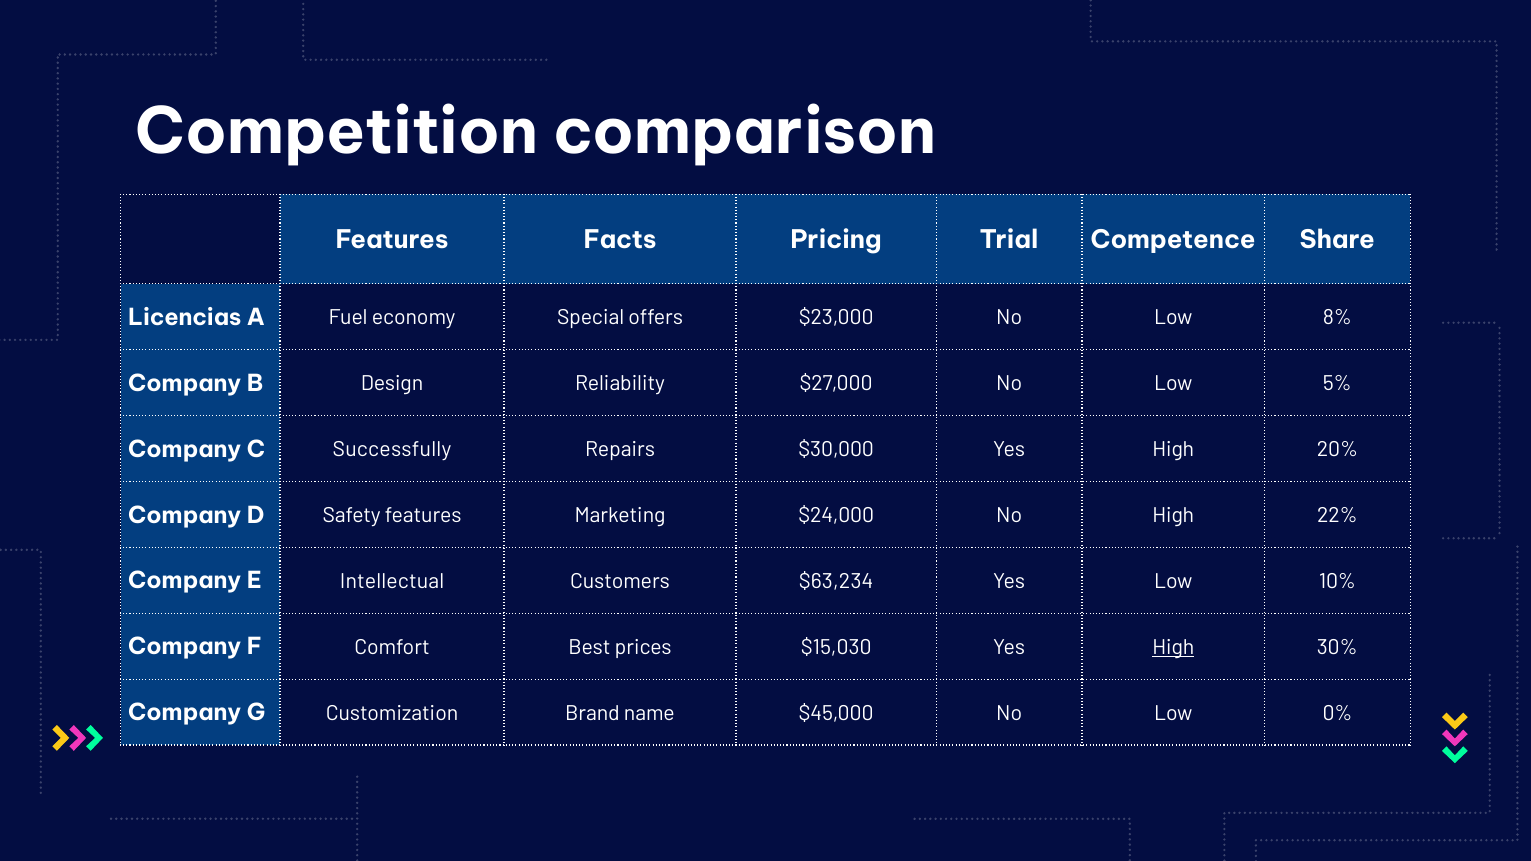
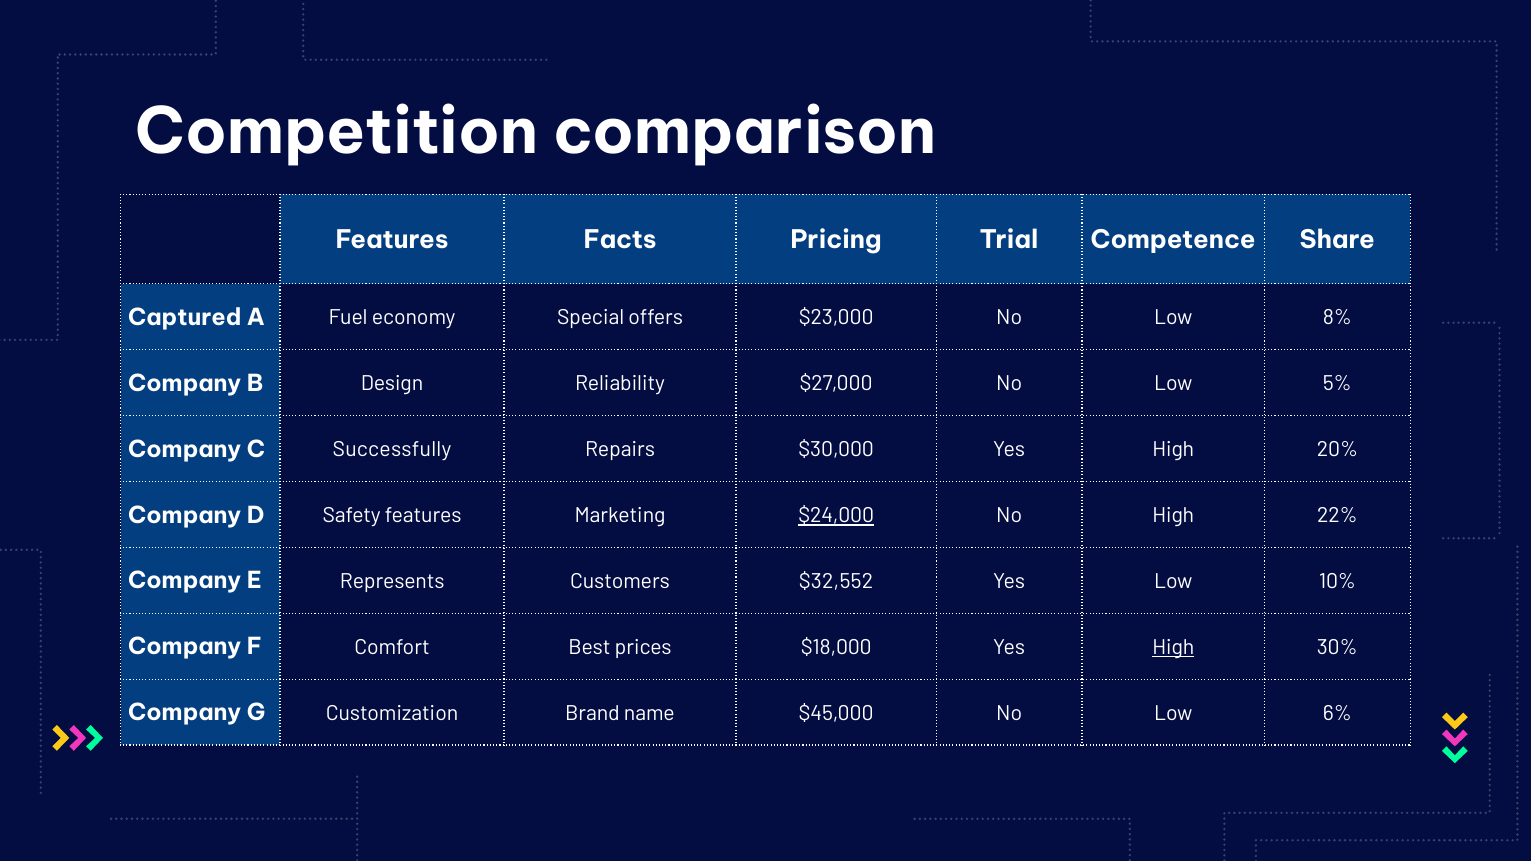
Licencias: Licencias -> Captured (185, 318)
$24,000 underline: none -> present (836, 516)
Intellectual: Intellectual -> Represents (392, 582)
$63,234: $63,234 -> $32,552 (836, 582)
$15,030: $15,030 -> $18,000 (836, 648)
0%: 0% -> 6% (1337, 714)
